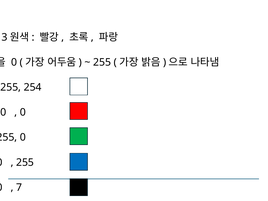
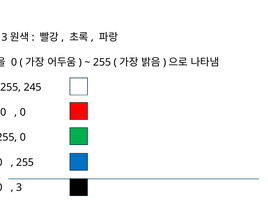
254: 254 -> 245 (33, 87)
7: 7 -> 3 (19, 187)
